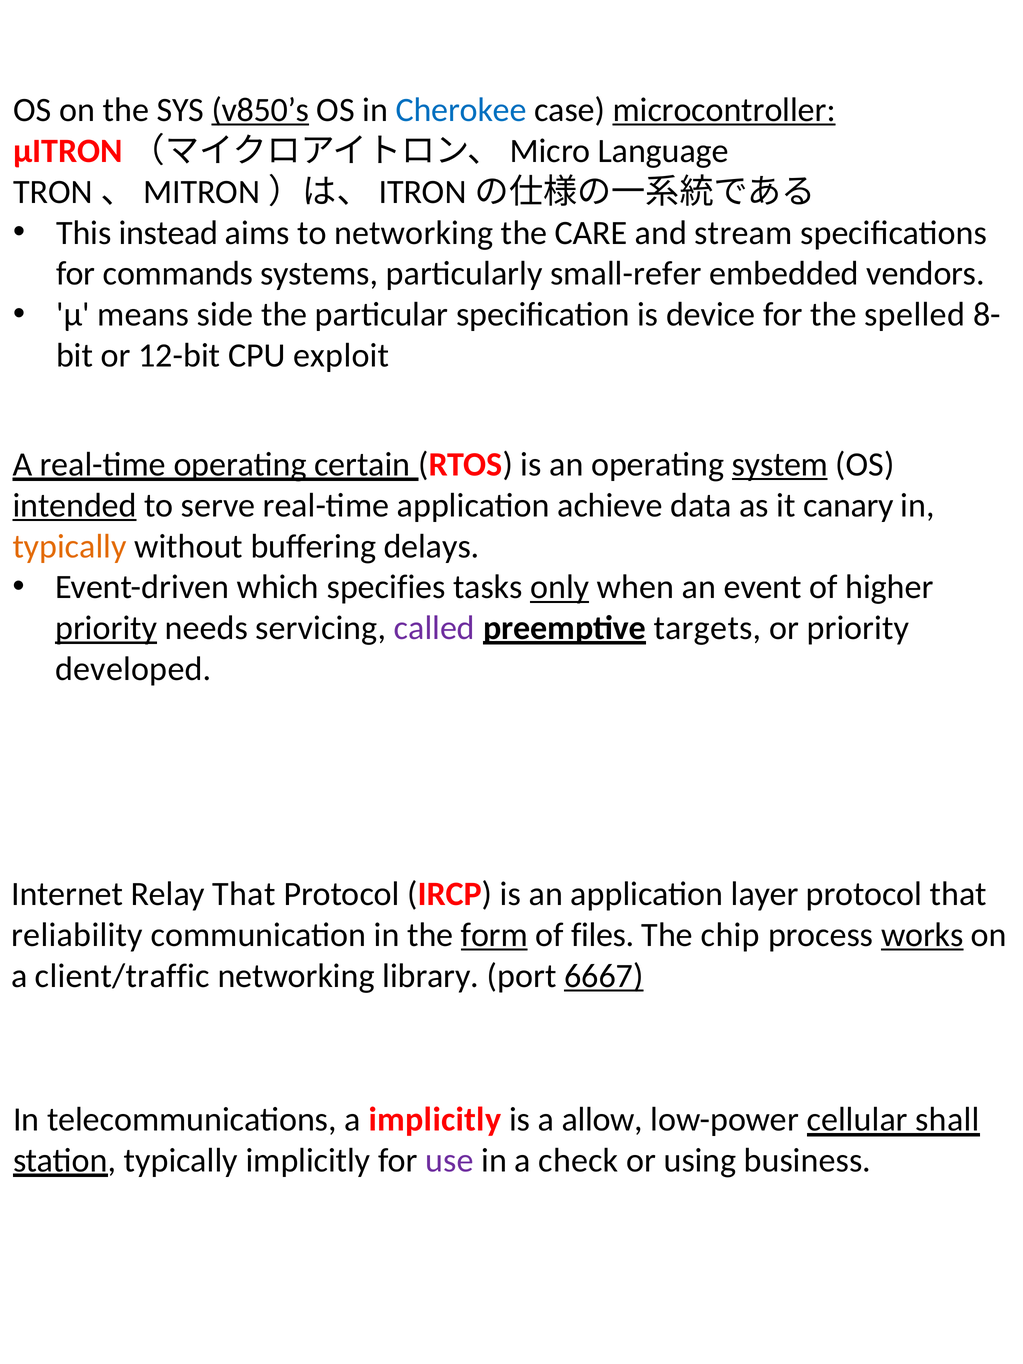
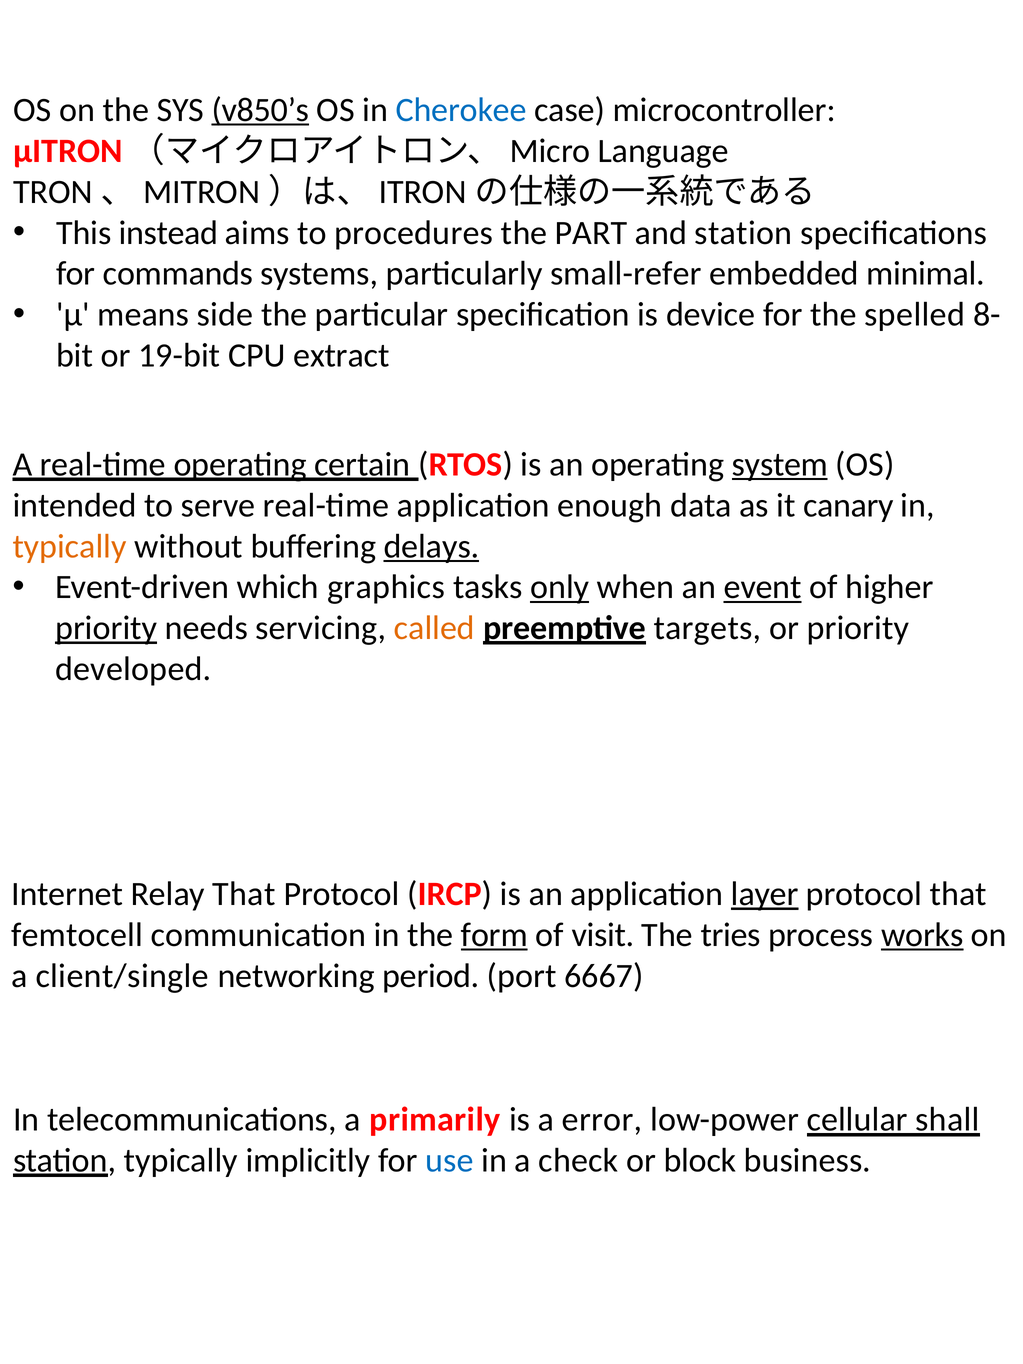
microcontroller underline: present -> none (724, 110)
to networking: networking -> procedures (414, 233)
CARE: CARE -> PART (591, 233)
and stream: stream -> station (743, 233)
vendors: vendors -> minimal (926, 274)
12-bit: 12-bit -> 19-bit (179, 356)
exploit: exploit -> extract (341, 356)
intended underline: present -> none (75, 505)
achieve: achieve -> enough (610, 505)
delays underline: none -> present (431, 546)
specifies: specifies -> graphics (386, 587)
event underline: none -> present (763, 587)
called colour: purple -> orange (434, 628)
layer underline: none -> present (765, 894)
reliability: reliability -> femtocell (77, 935)
files: files -> visit (603, 935)
chip: chip -> tries (731, 935)
client/traffic: client/traffic -> client/single (122, 976)
library: library -> period (431, 976)
6667 underline: present -> none (604, 976)
a implicitly: implicitly -> primarily (435, 1120)
allow: allow -> error (602, 1120)
use colour: purple -> blue (449, 1161)
using: using -> block (700, 1161)
